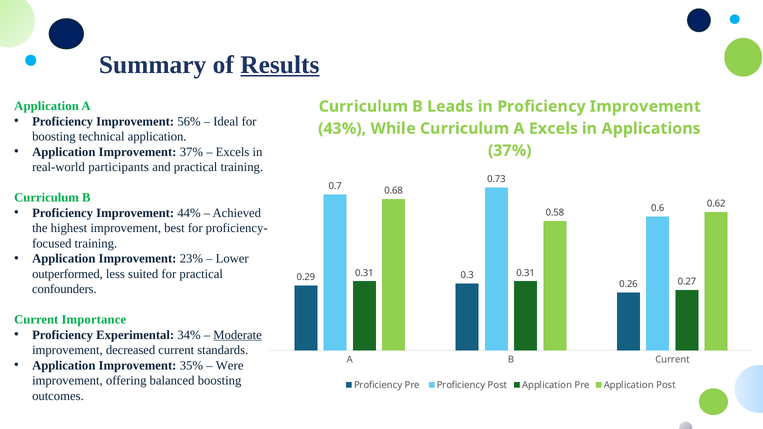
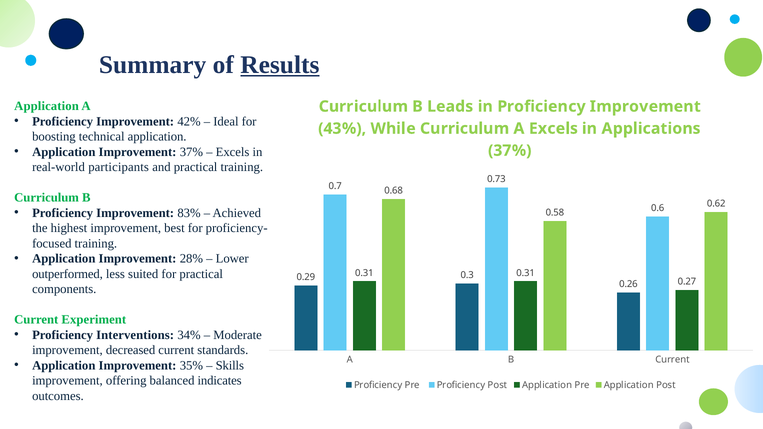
56%: 56% -> 42% (189, 121)
44%: 44% -> 83% (189, 213)
23%: 23% -> 28% (191, 259)
confounders: confounders -> components (64, 289)
Importance: Importance -> Experiment (94, 320)
Experimental: Experimental -> Interventions (135, 335)
Moderate underline: present -> none (238, 335)
Were: Were -> Skills (230, 366)
balanced boosting: boosting -> indicates (220, 381)
